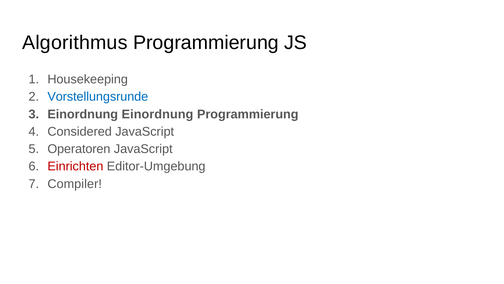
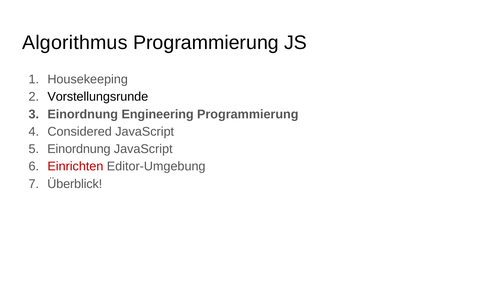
Vorstellungsrunde colour: blue -> black (98, 97)
Einordnung Einordnung: Einordnung -> Engineering (158, 114)
Operatoren: Operatoren -> Einordnung (79, 149)
Compiler: Compiler -> Überblick (75, 184)
